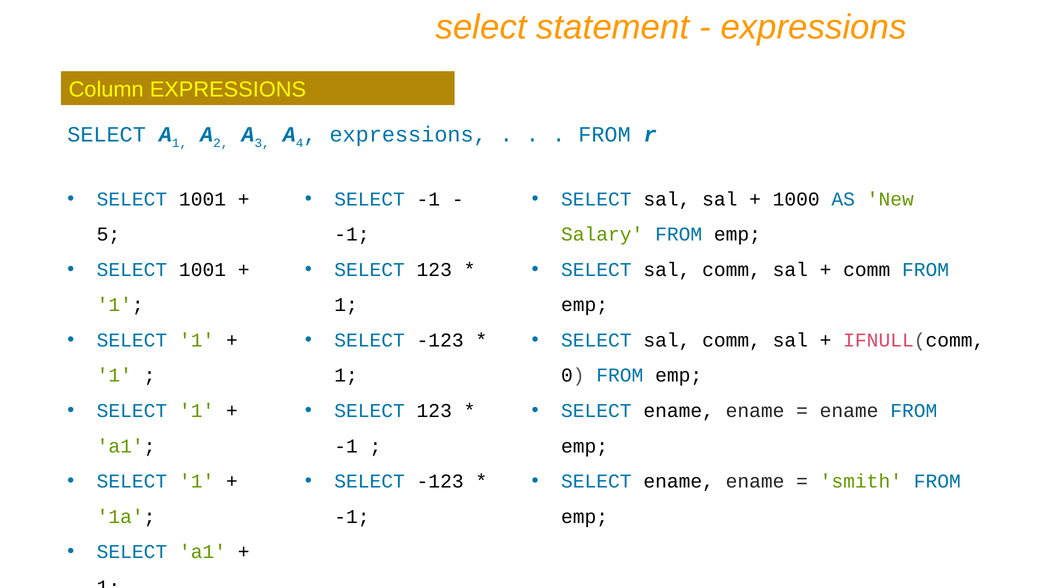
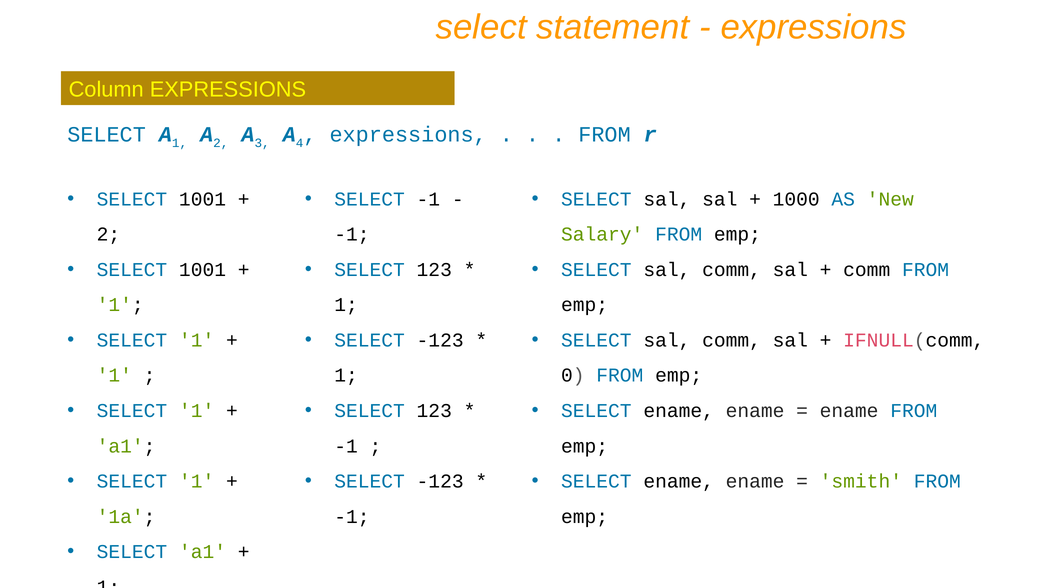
5: 5 -> 2 (108, 234)
